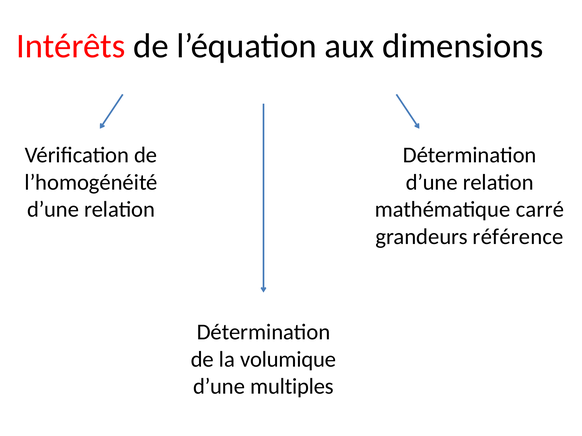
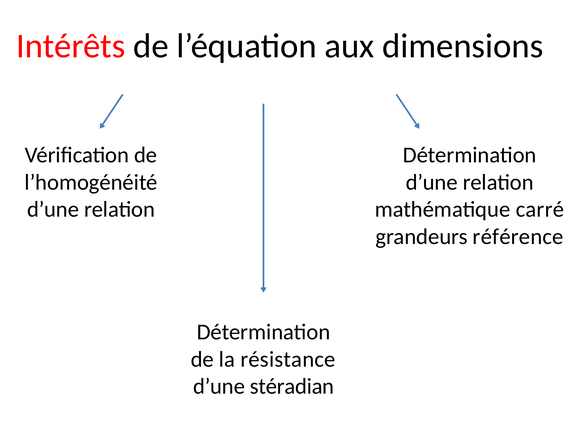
volumique: volumique -> résistance (288, 360)
multiples: multiples -> stéradian (292, 387)
